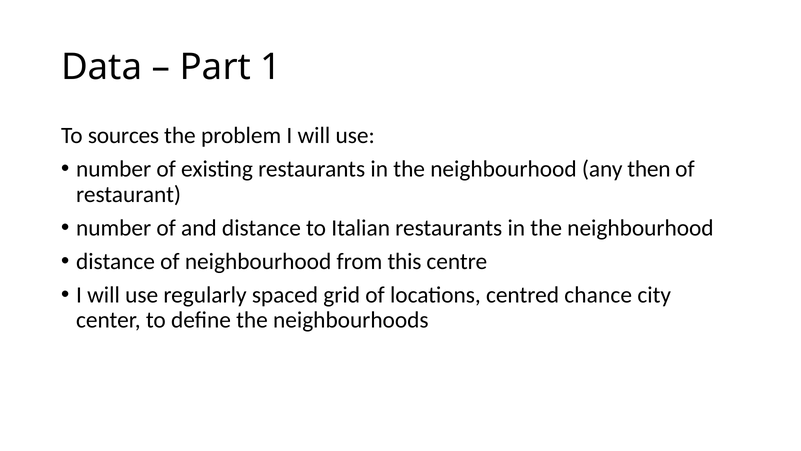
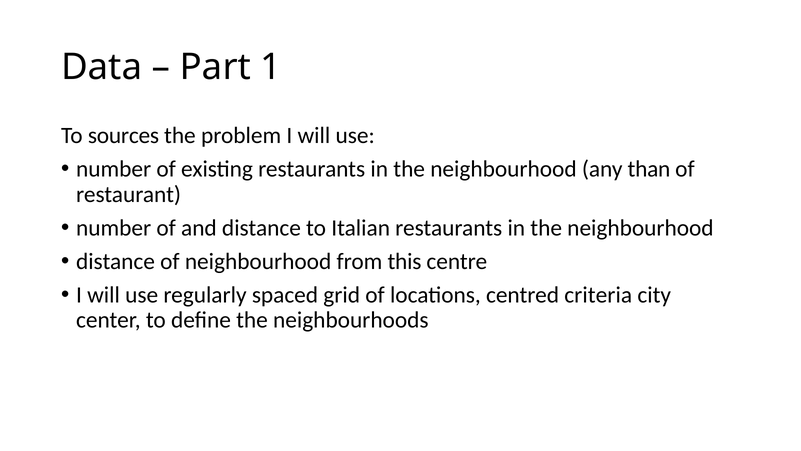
then: then -> than (649, 169)
chance: chance -> criteria (598, 295)
